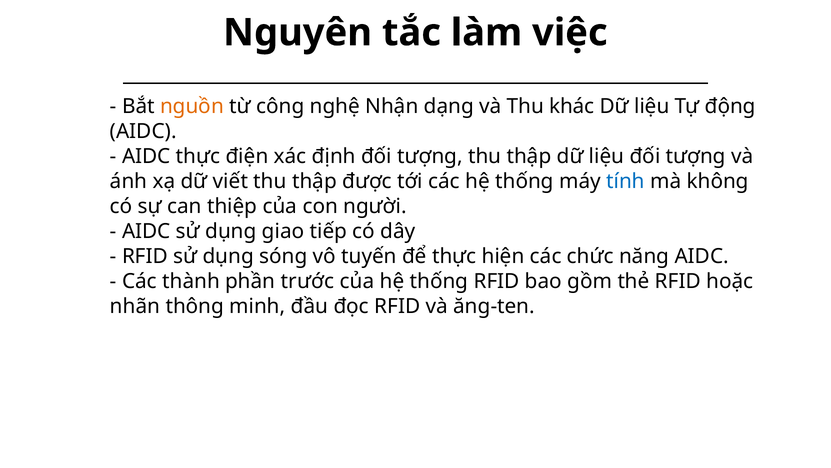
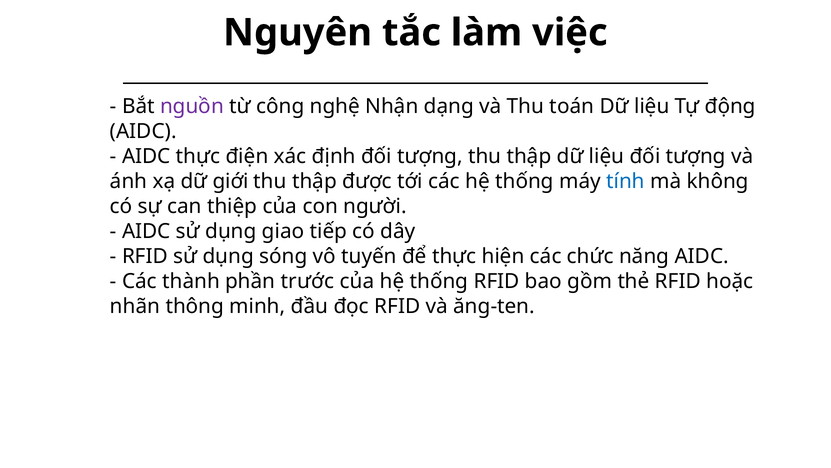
nguồn colour: orange -> purple (192, 106)
khác: khác -> toán (572, 106)
viết: viết -> giới (231, 181)
